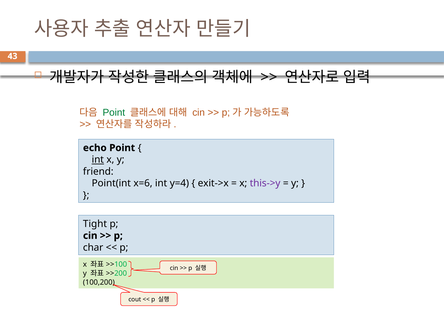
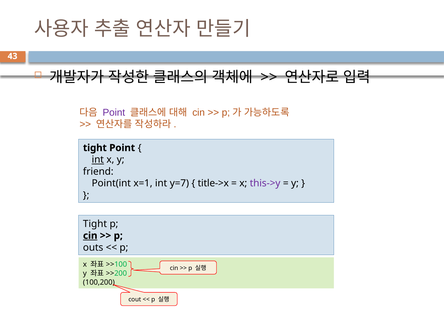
Point colour: green -> purple (114, 113)
echo: echo -> tight (95, 148)
x=6: x=6 -> x=1 (143, 183)
y=4: y=4 -> y=7 (179, 183)
exit->x: exit->x -> title->x (213, 183)
cin underline: none -> present (90, 236)
char: char -> outs (93, 247)
